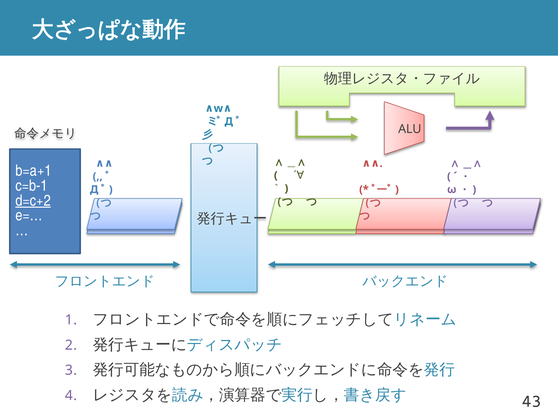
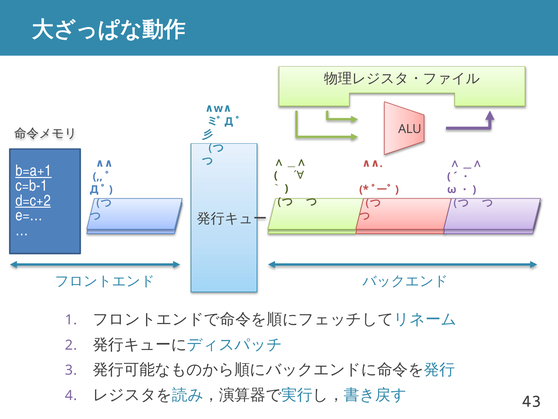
b=a+1 underline: none -> present (33, 171)
